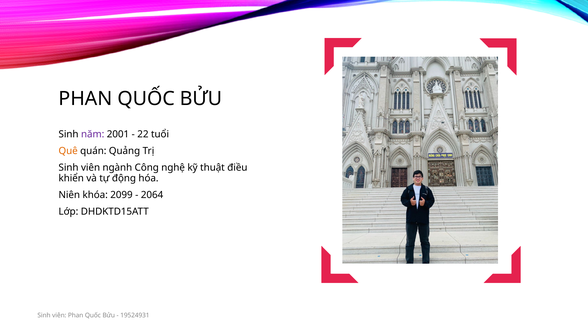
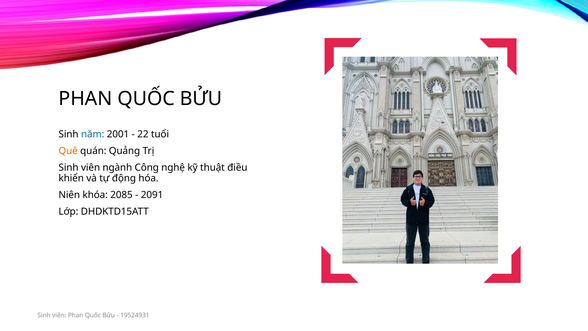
năm colour: purple -> blue (93, 134)
2099: 2099 -> 2085 (121, 195)
2064: 2064 -> 2091 (152, 195)
